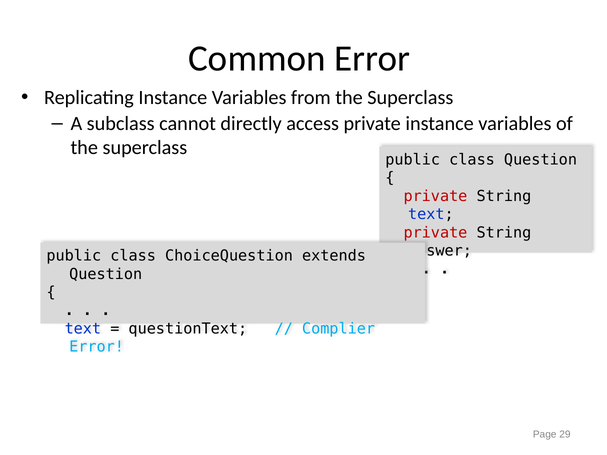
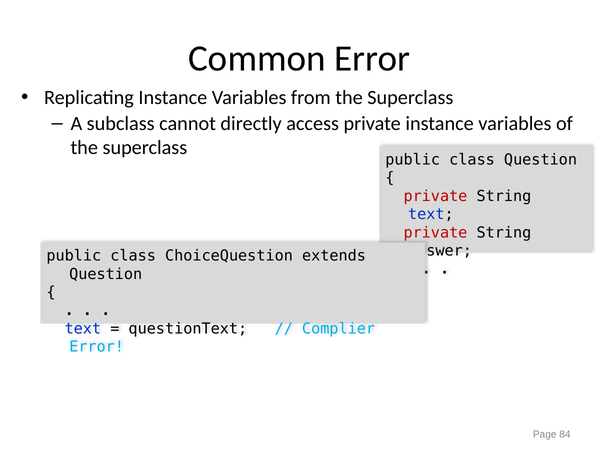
29: 29 -> 84 (565, 435)
